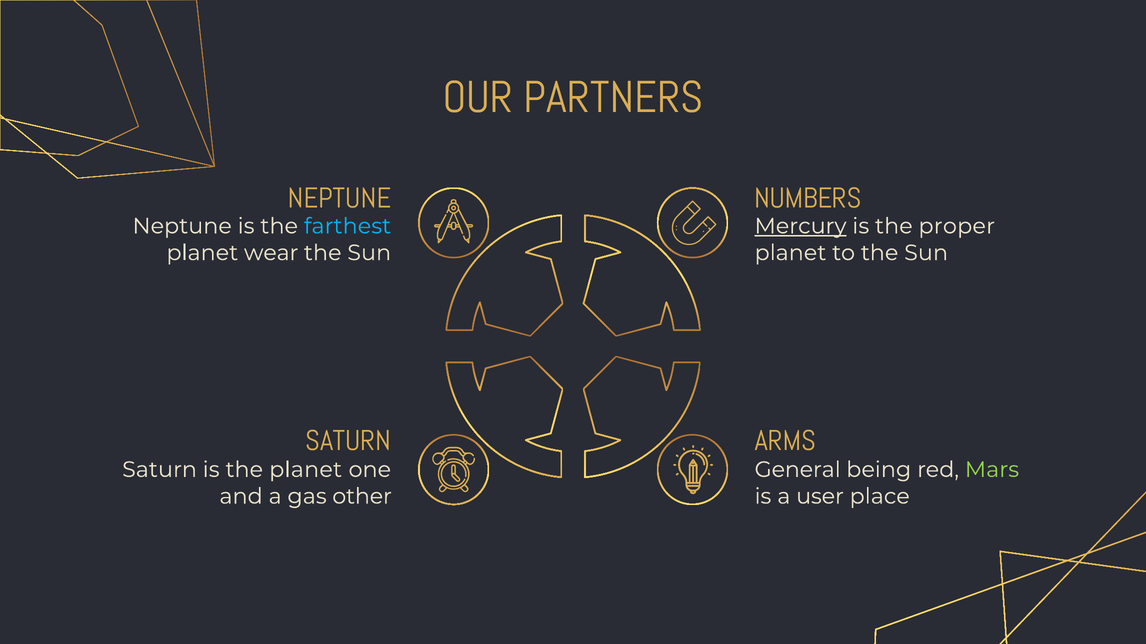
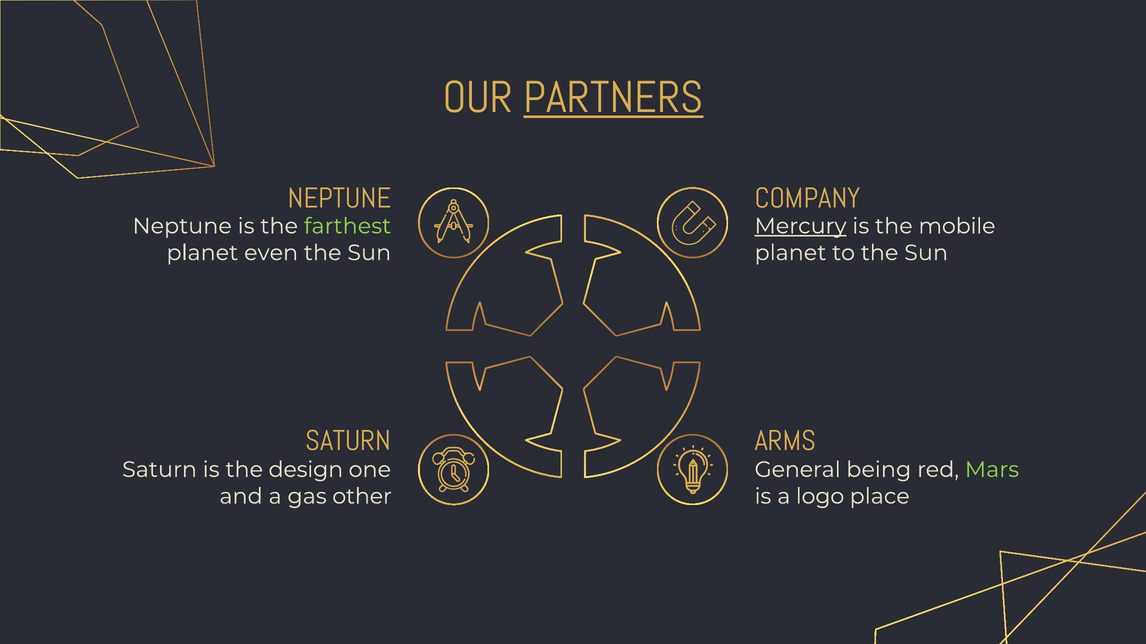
PARTNERS underline: none -> present (613, 98)
NUMBERS: NUMBERS -> COMPANY (808, 199)
farthest colour: light blue -> light green (347, 226)
proper: proper -> mobile (957, 226)
wear: wear -> even (271, 253)
the planet: planet -> design (306, 470)
user: user -> logo (820, 497)
